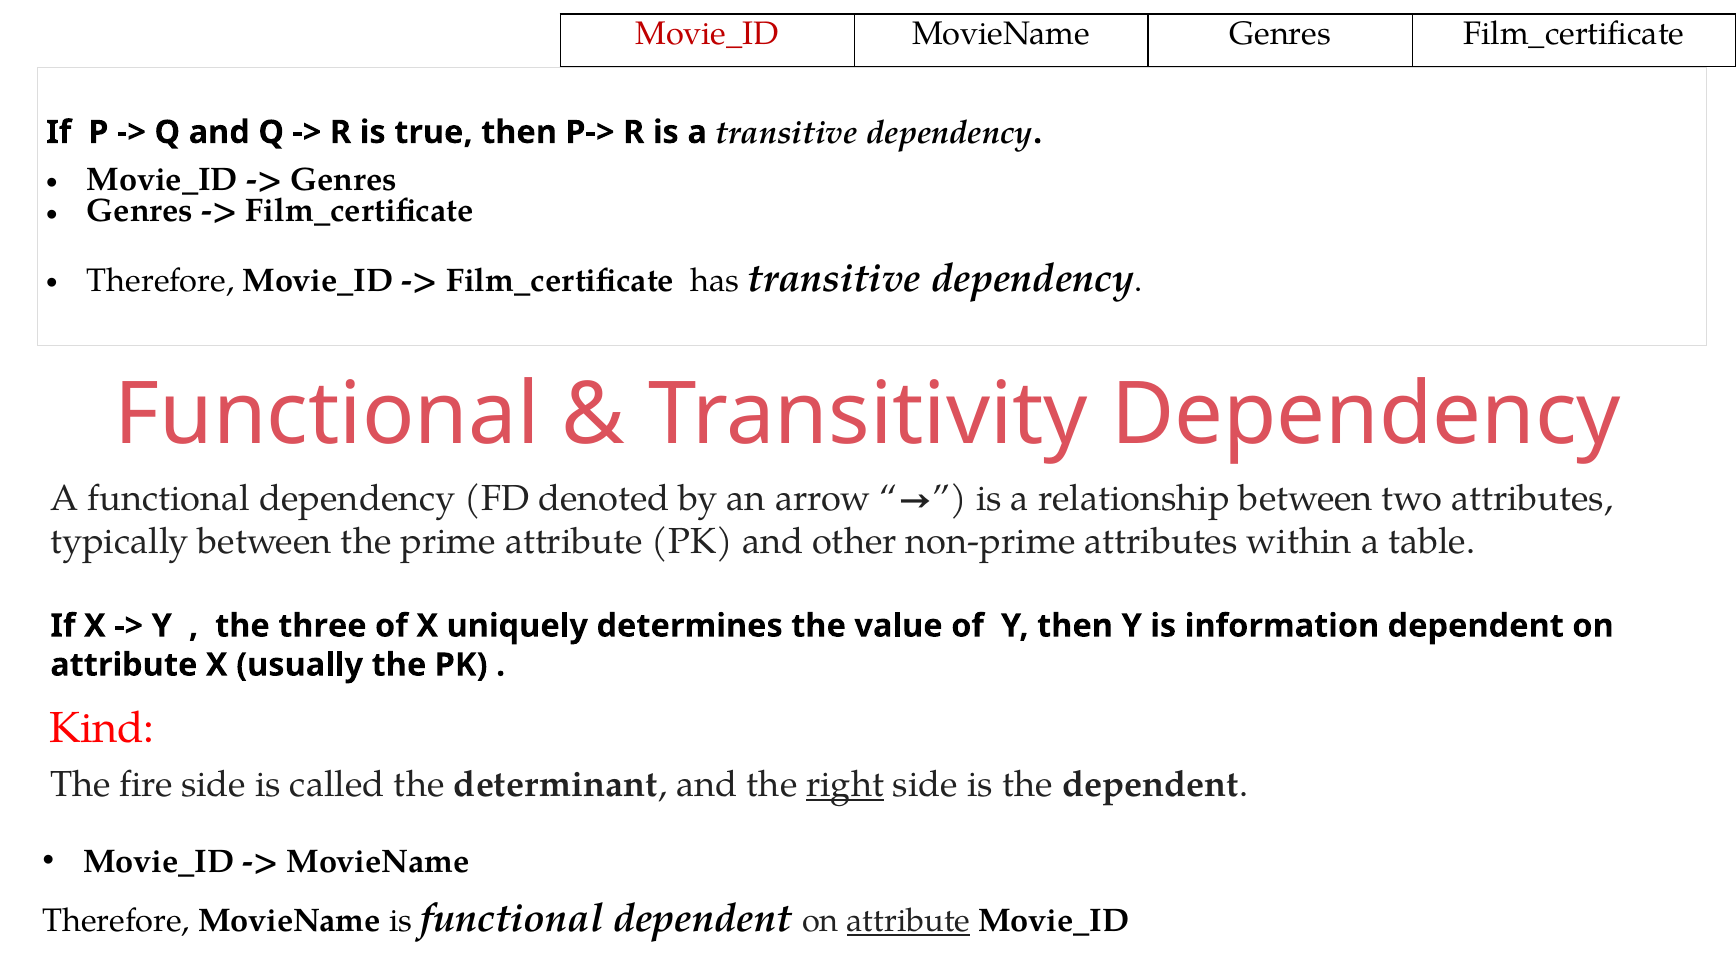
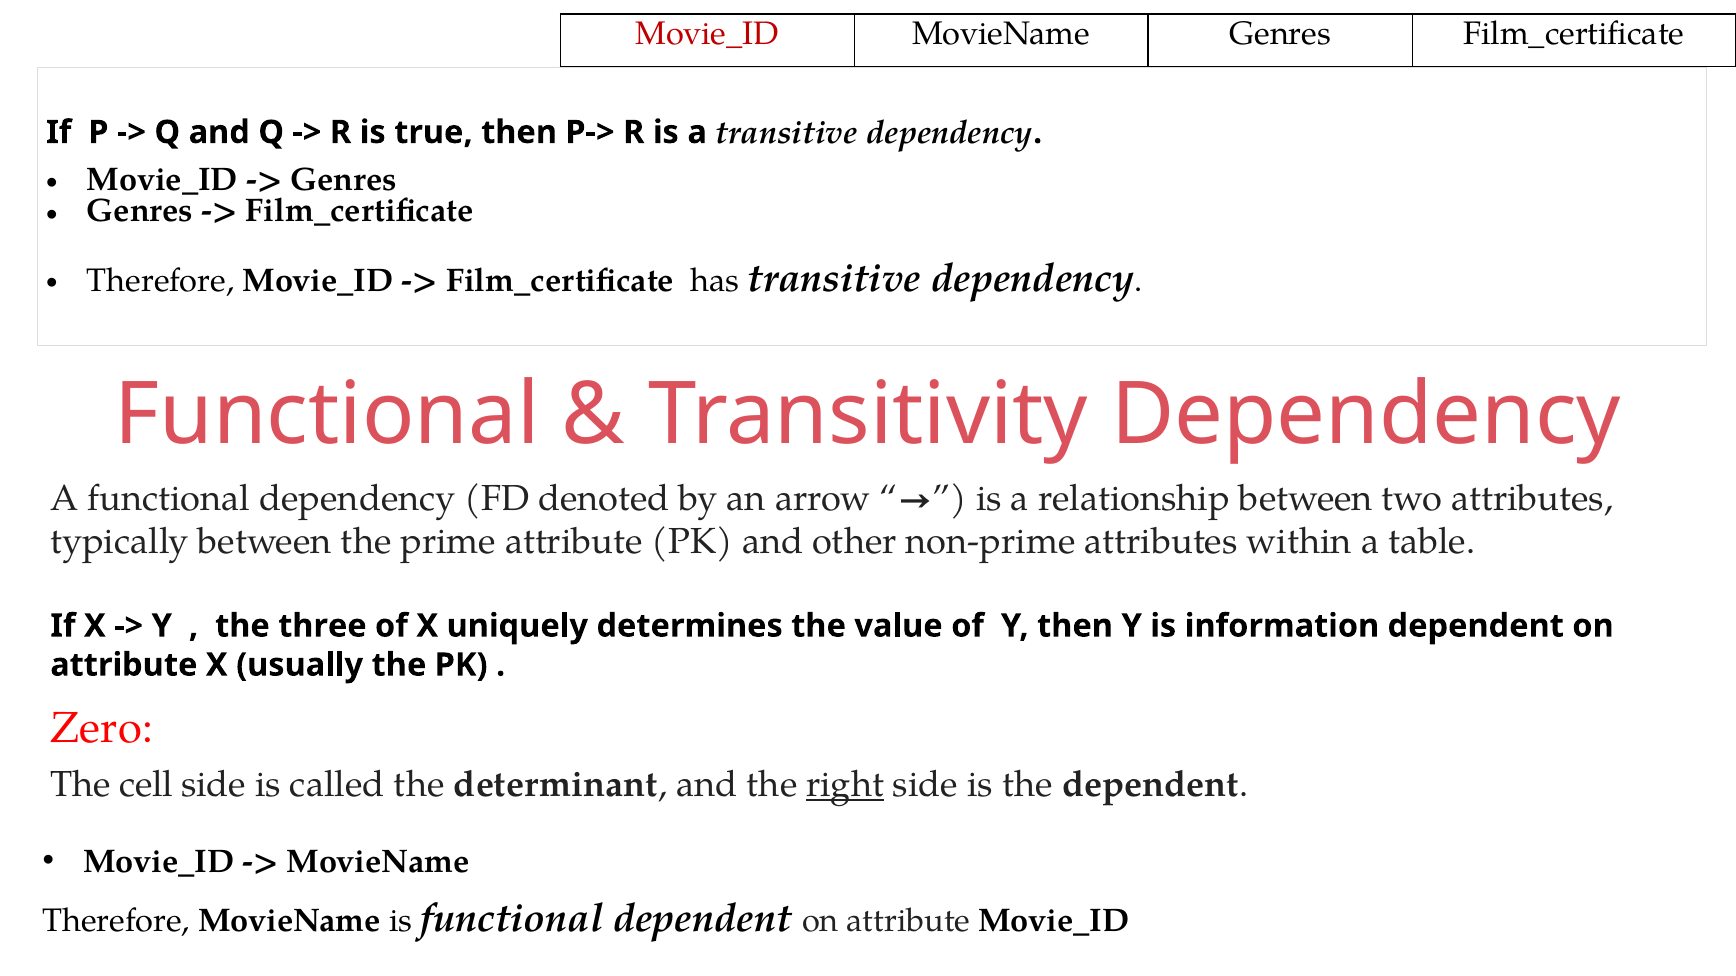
Kind: Kind -> Zero (102, 729)
fire: fire -> cell (146, 785)
attribute underline: present -> none (908, 922)
